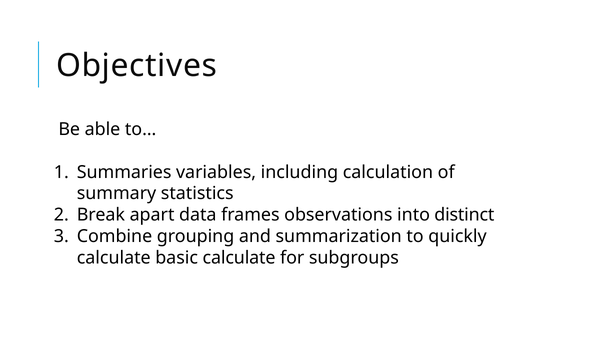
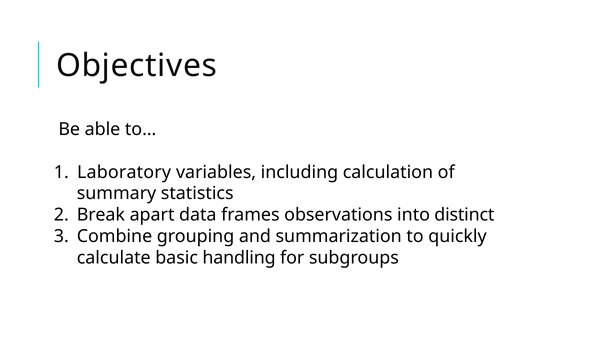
Summaries: Summaries -> Laboratory (124, 172)
basic calculate: calculate -> handling (239, 258)
